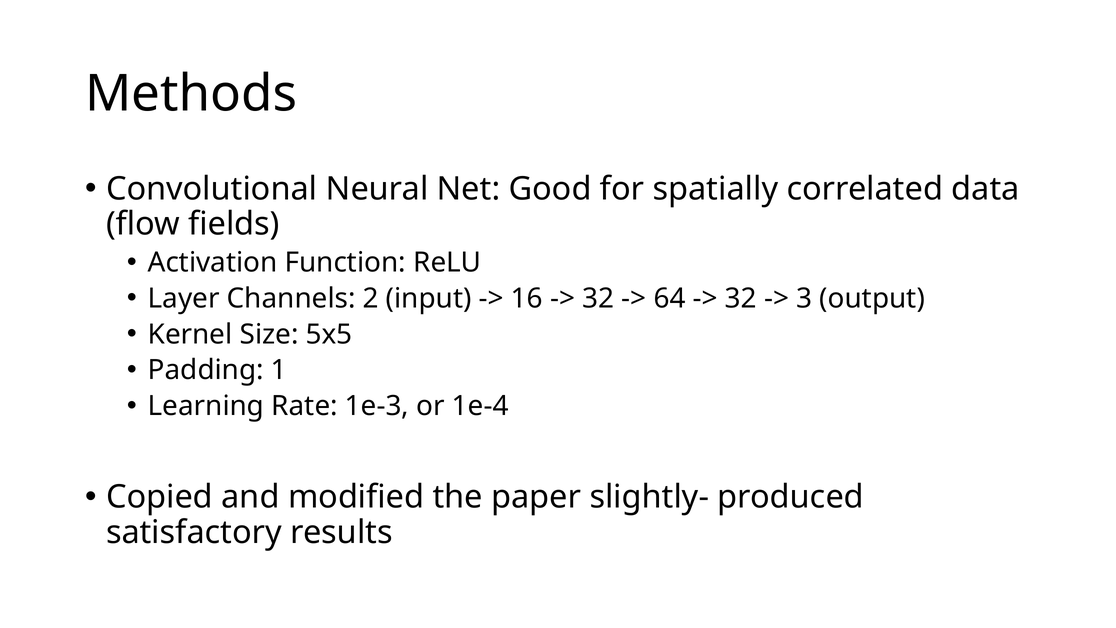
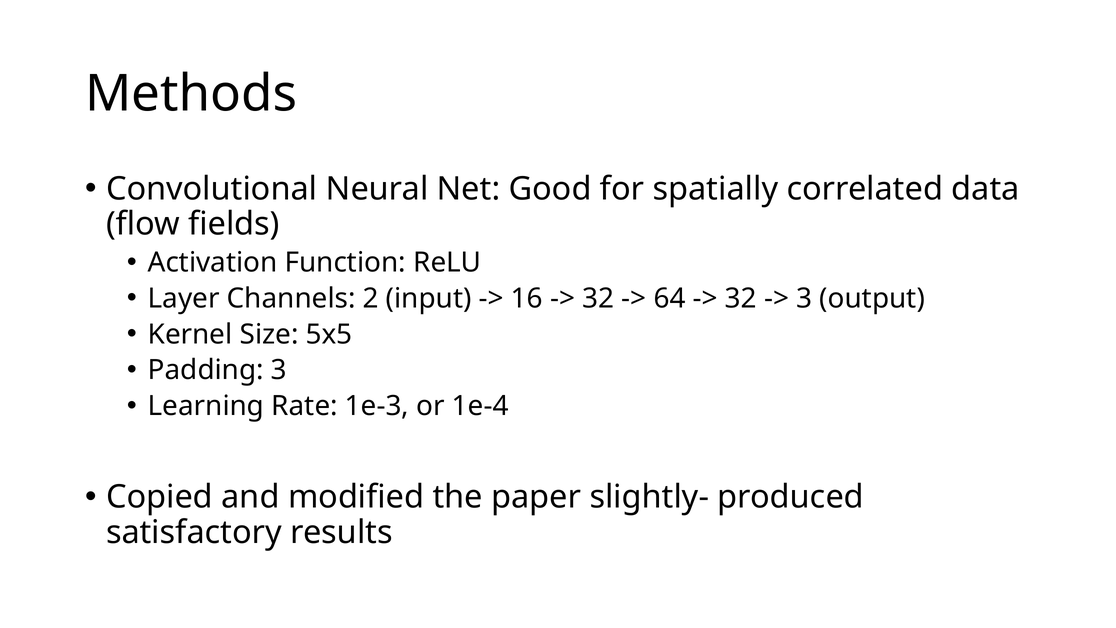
Padding 1: 1 -> 3 (279, 370)
